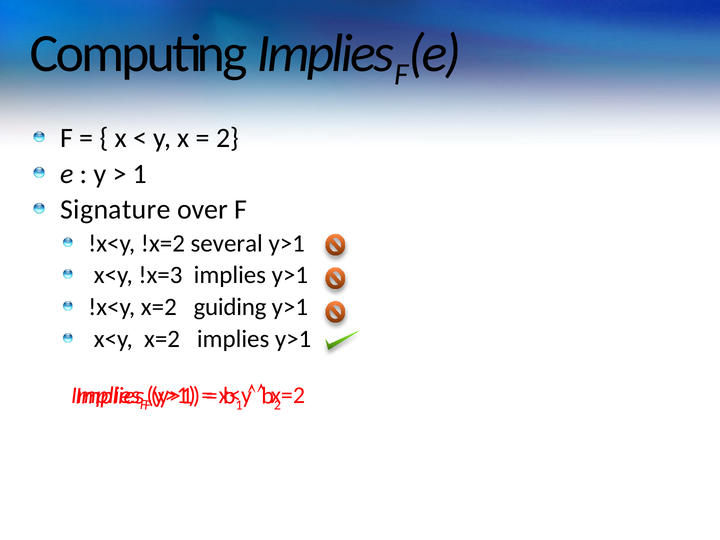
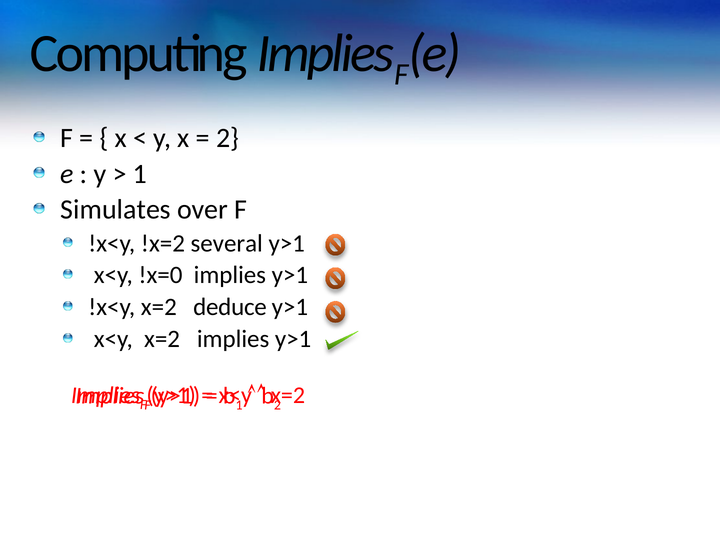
Signature: Signature -> Simulates (116, 210)
!x=3: !x=3 -> !x=0 (160, 275)
guiding: guiding -> deduce (230, 307)
